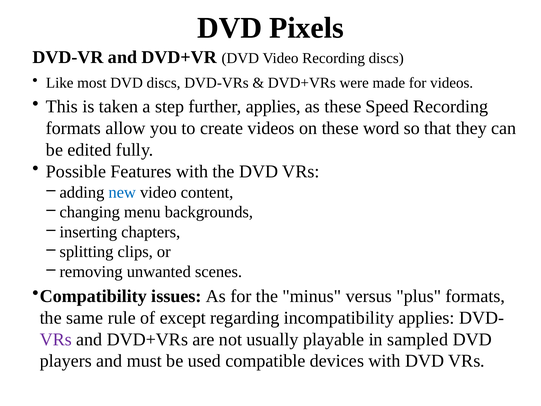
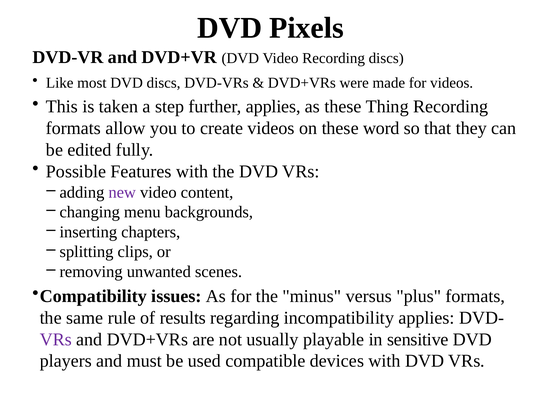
Speed: Speed -> Thing (387, 107)
new colour: blue -> purple (122, 192)
except: except -> results (183, 318)
sampled: sampled -> sensitive (418, 339)
